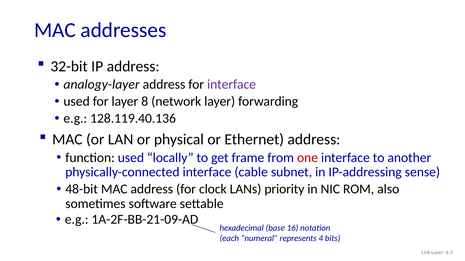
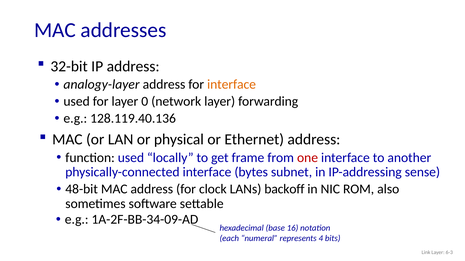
interface colour: purple -> orange (232, 85)
8: 8 -> 0 (145, 102)
cable: cable -> bytes (251, 173)
priority: priority -> backoff (284, 190)
1A-2F-BB-21-09-AD: 1A-2F-BB-21-09-AD -> 1A-2F-BB-34-09-AD (145, 220)
